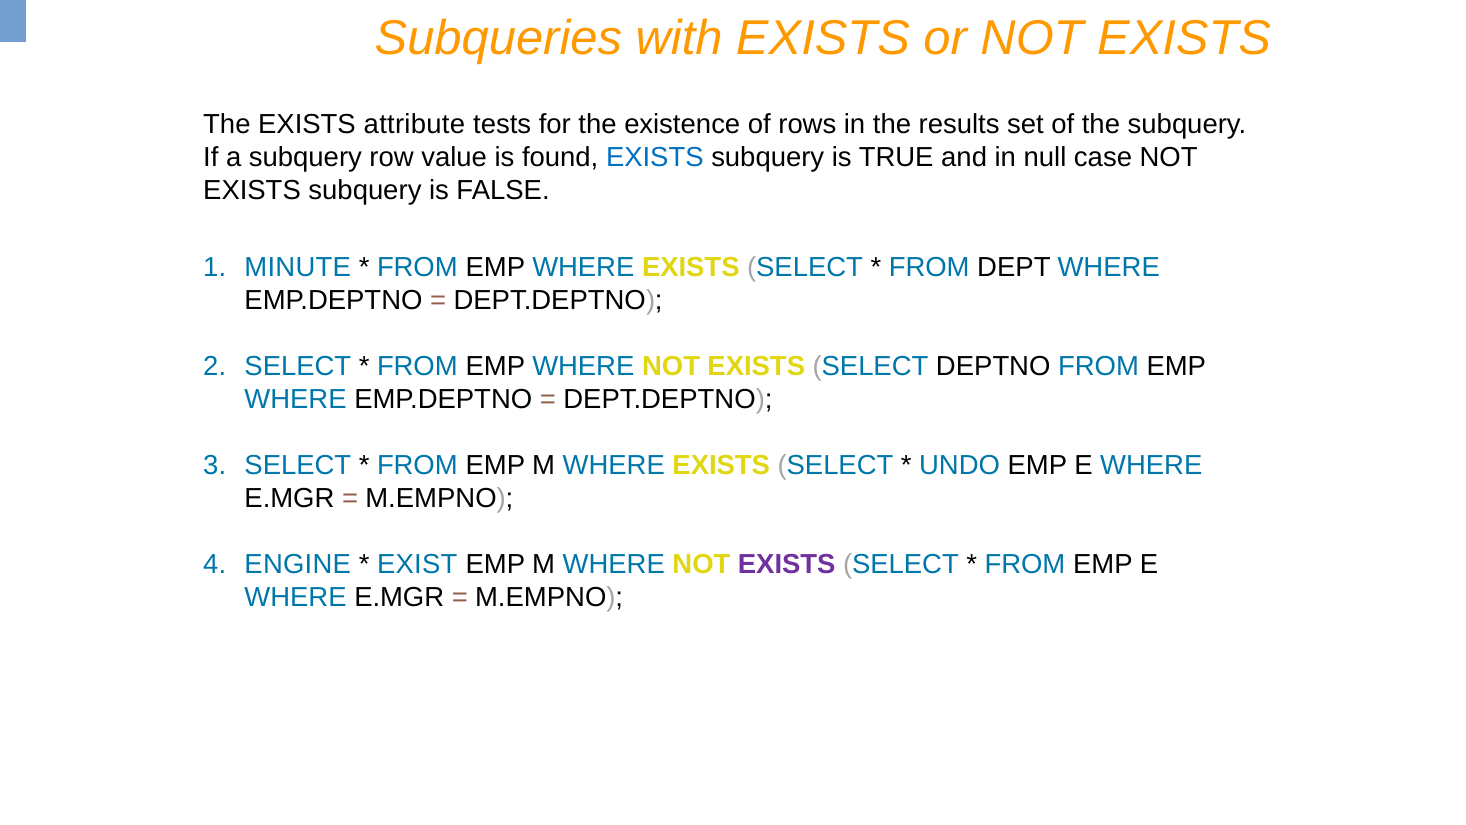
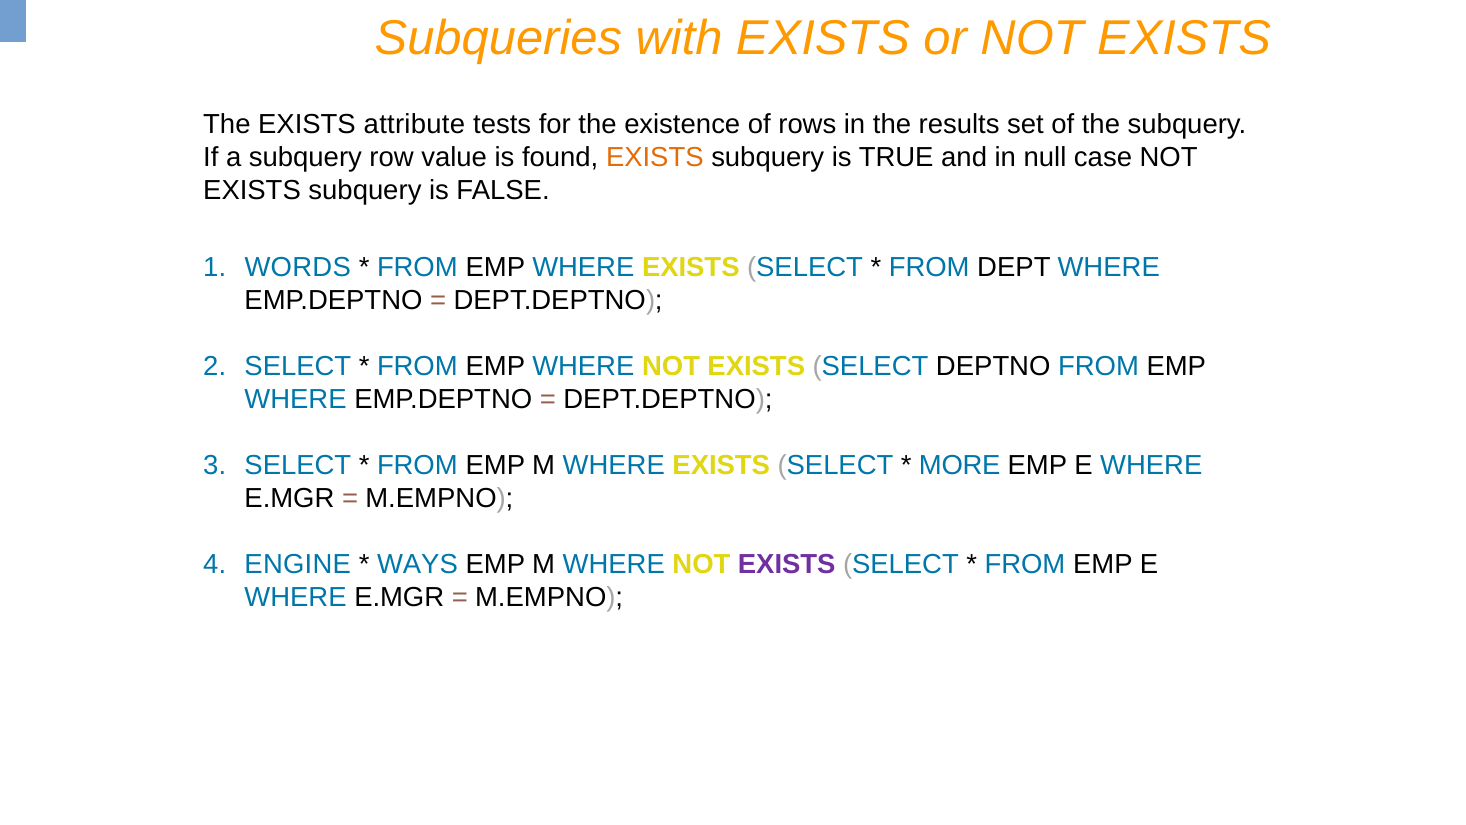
EXISTS colour: blue -> orange (655, 158)
MINUTE: MINUTE -> WORDS (298, 268)
UNDO: UNDO -> MORE (960, 466)
EXIST: EXIST -> WAYS (417, 564)
